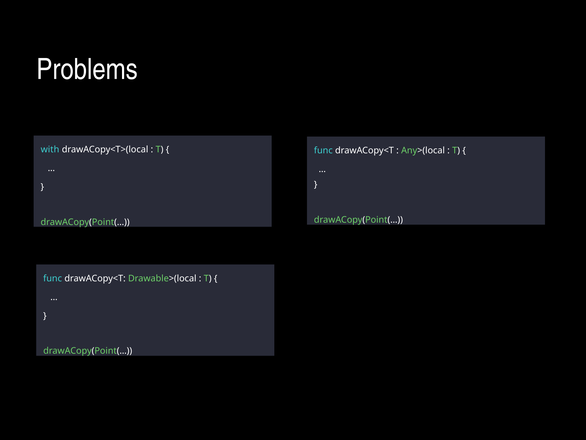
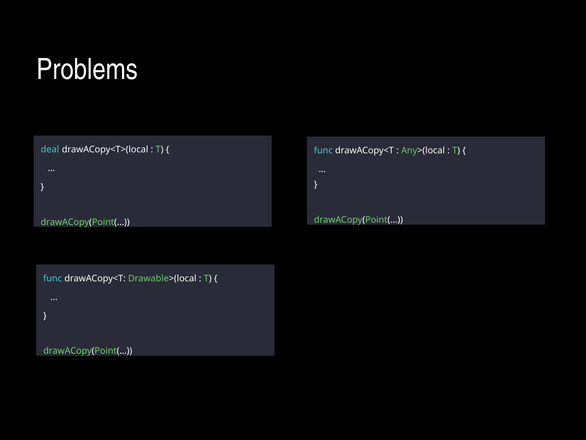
with: with -> deal (50, 149)
